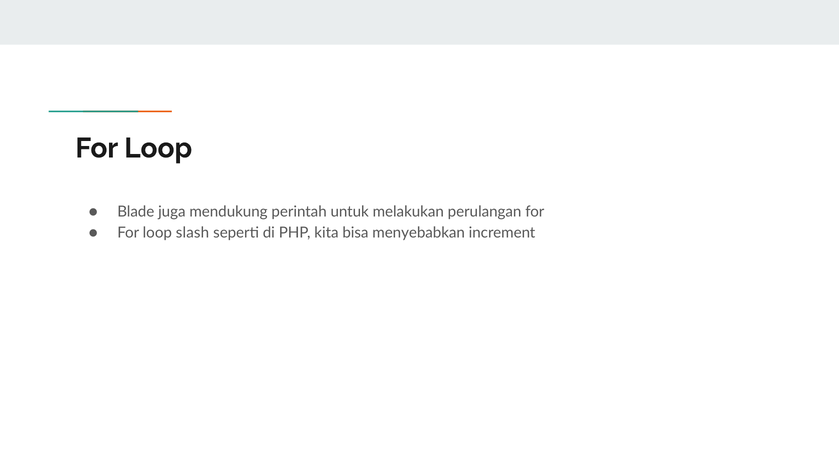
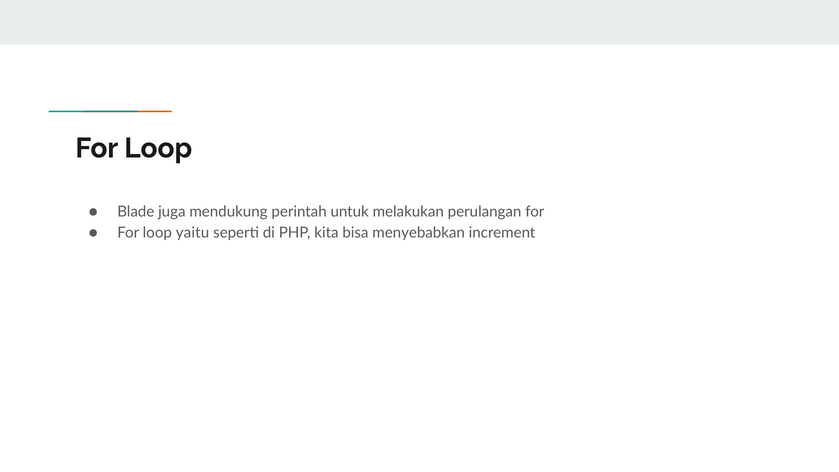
slash: slash -> yaitu (192, 233)
